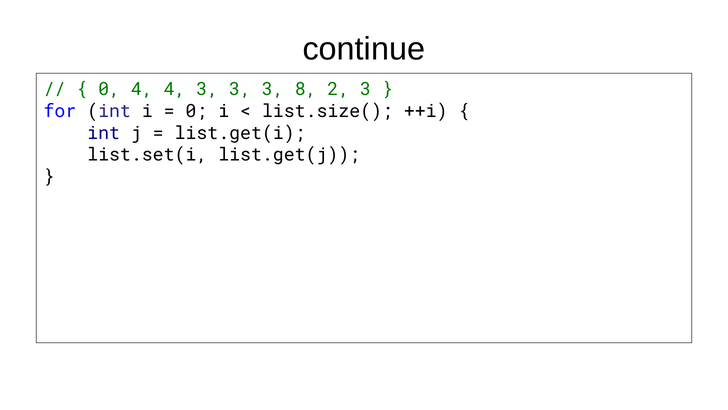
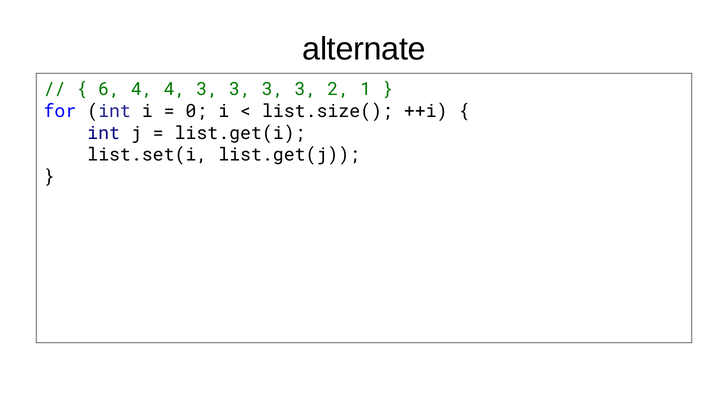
continue: continue -> alternate (364, 49)
0: 0 -> 6 (109, 89)
3 3 3 8: 8 -> 3 (306, 89)
2 3: 3 -> 1 (366, 89)
